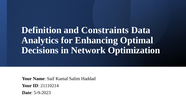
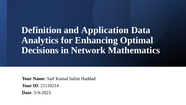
Constraints: Constraints -> Application (105, 30)
Optimization: Optimization -> Mathematics (134, 50)
